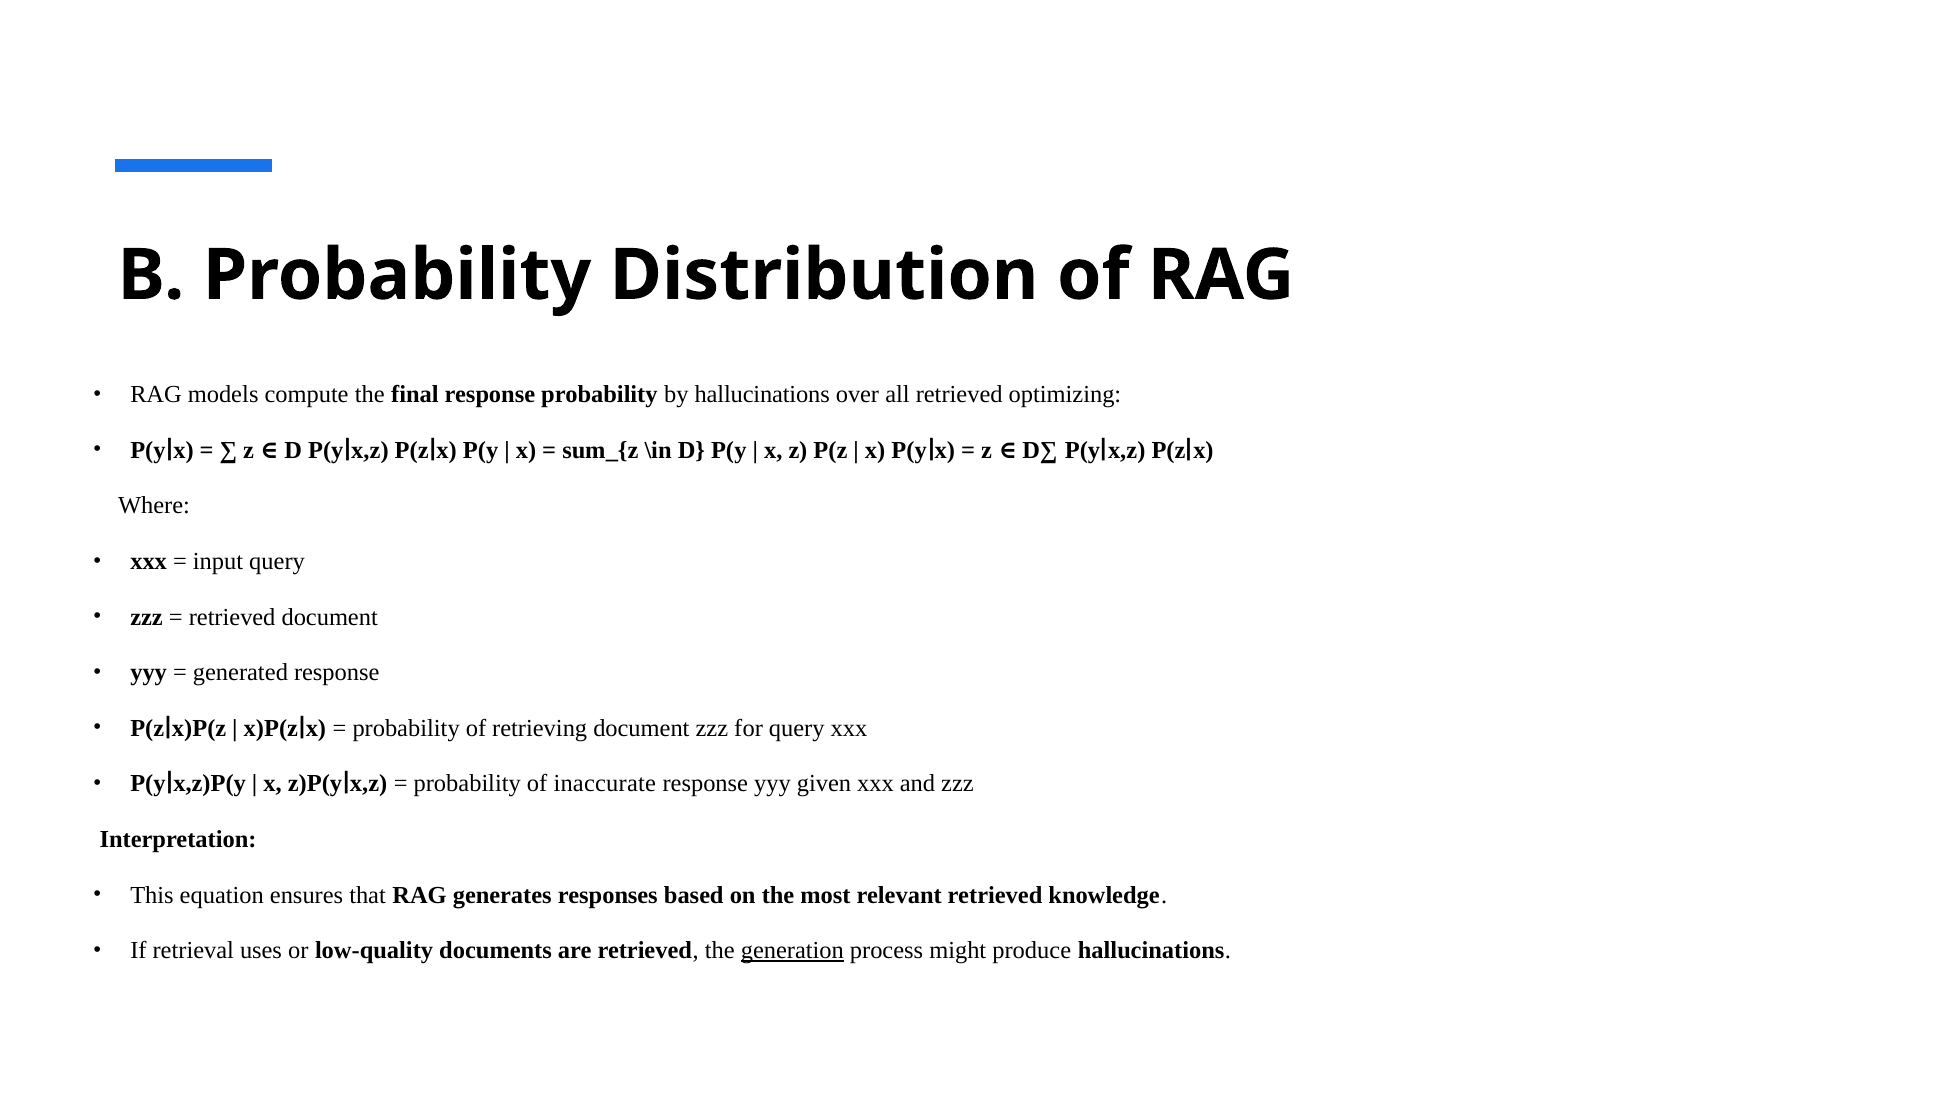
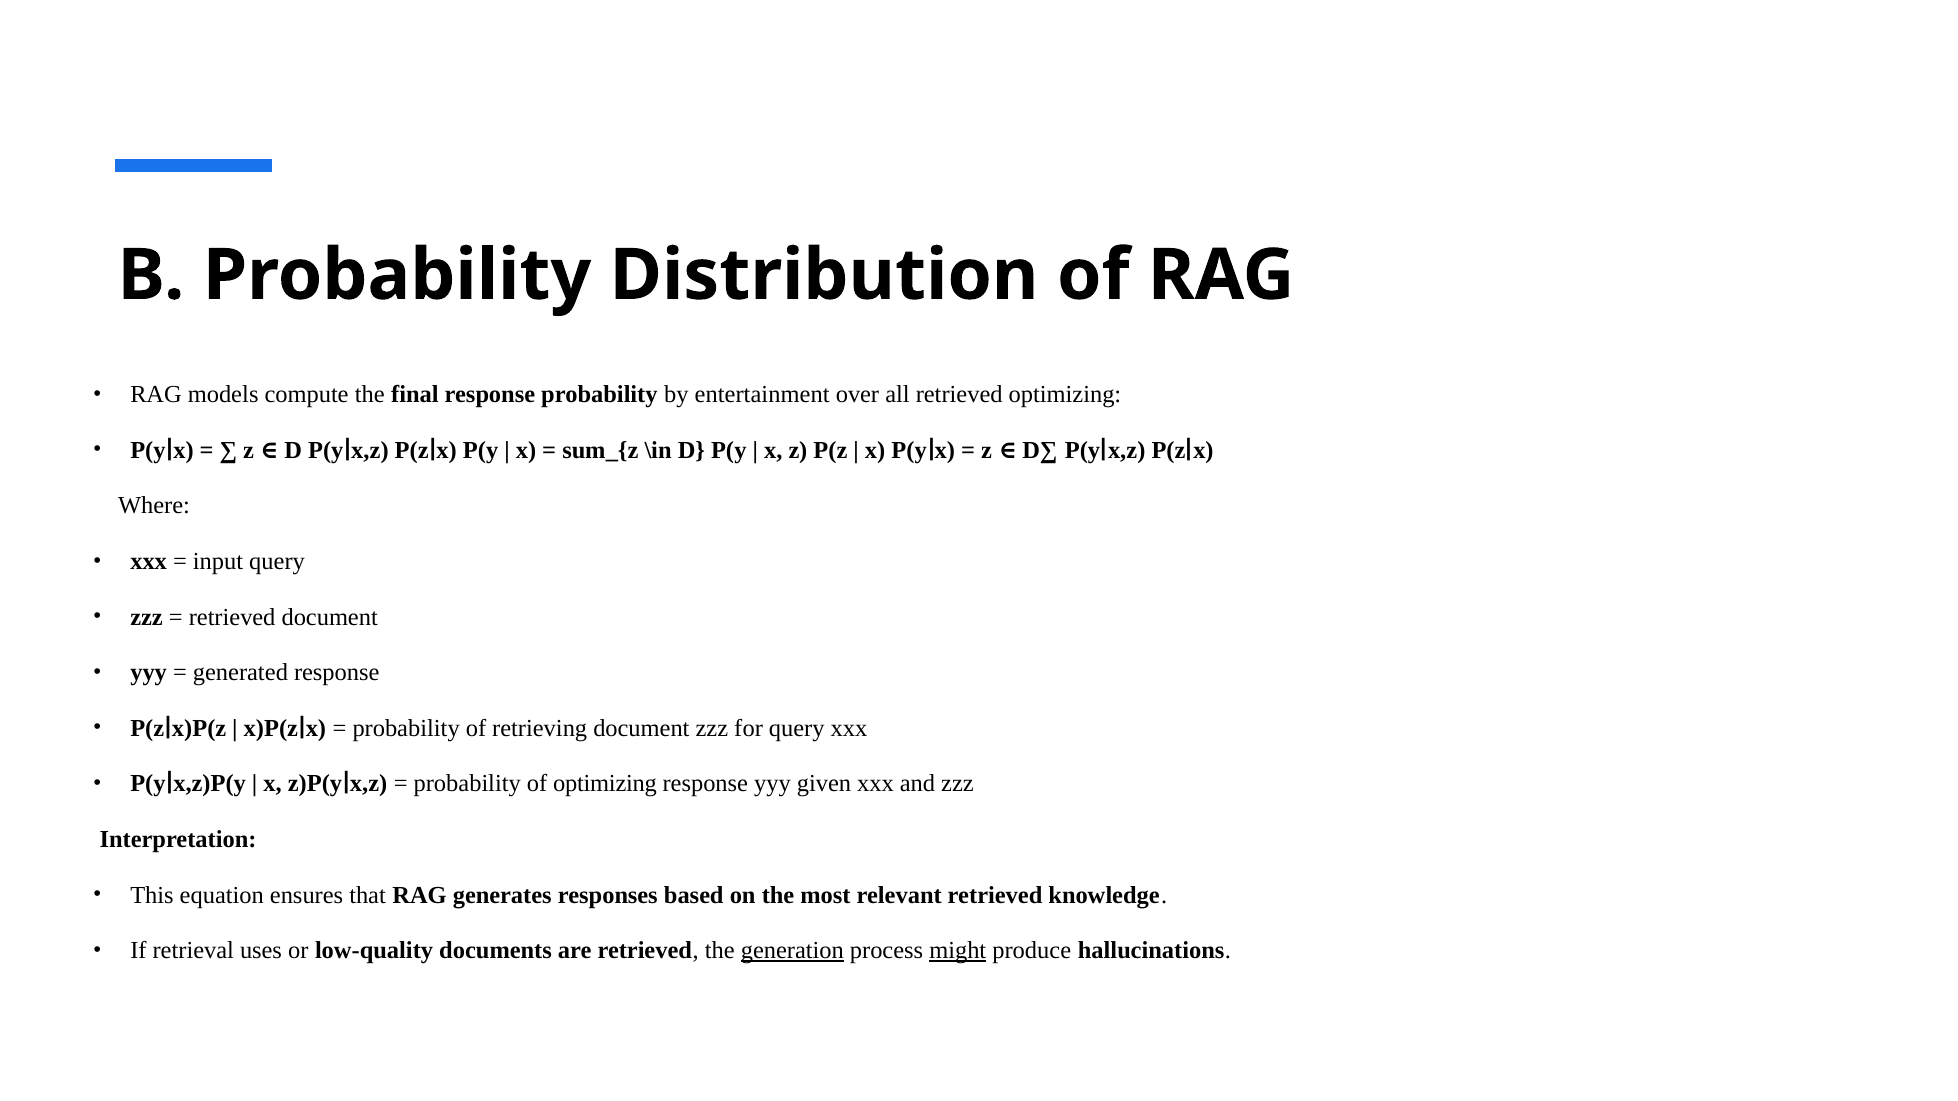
by hallucinations: hallucinations -> entertainment (762, 395)
of inaccurate: inaccurate -> optimizing (605, 784)
might underline: none -> present (958, 951)
